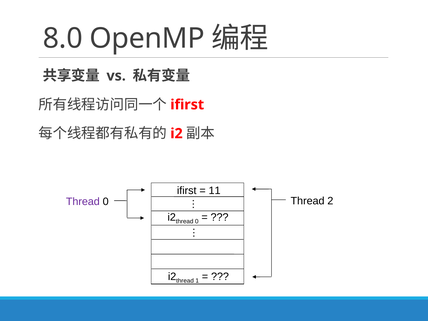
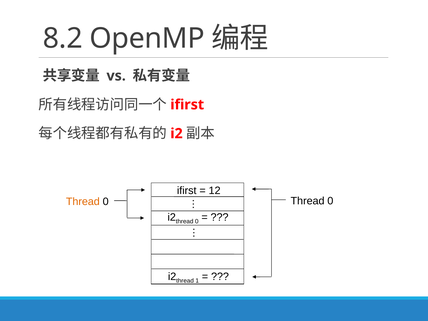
8.0: 8.0 -> 8.2 (63, 38)
11: 11 -> 12 (215, 191)
Thread colour: purple -> orange (83, 202)
0 Thread 2: 2 -> 0 (330, 201)
